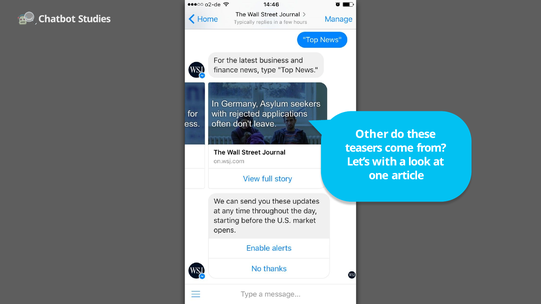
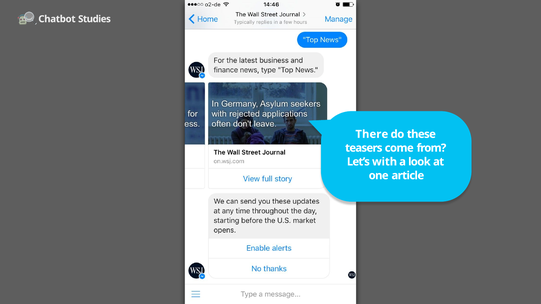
Other: Other -> There (372, 134)
